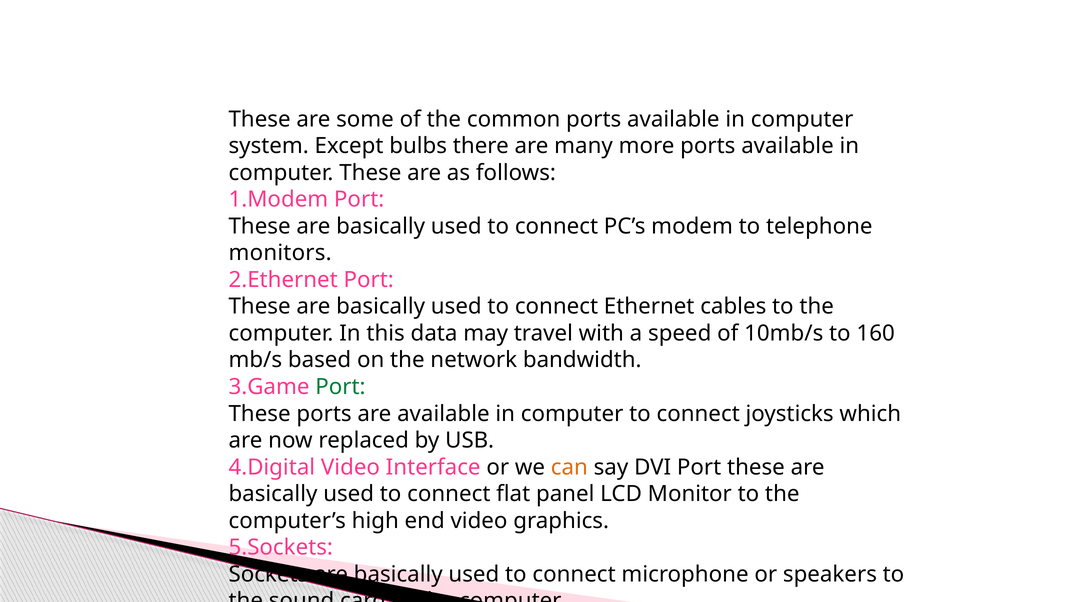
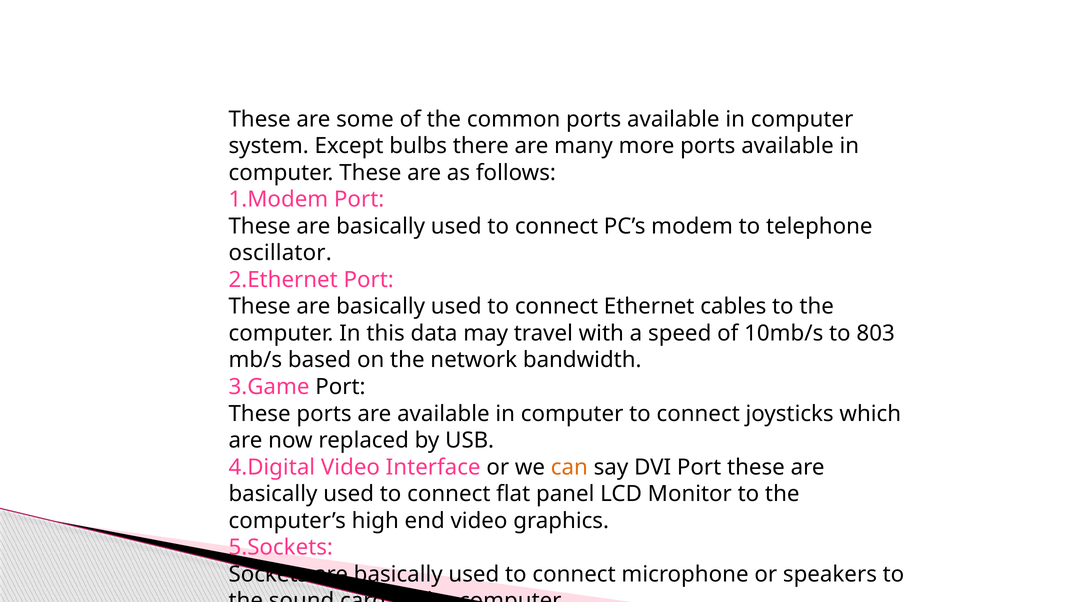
monitors: monitors -> oscillator (280, 253)
160: 160 -> 803 (876, 333)
Port colour: green -> black (340, 387)
